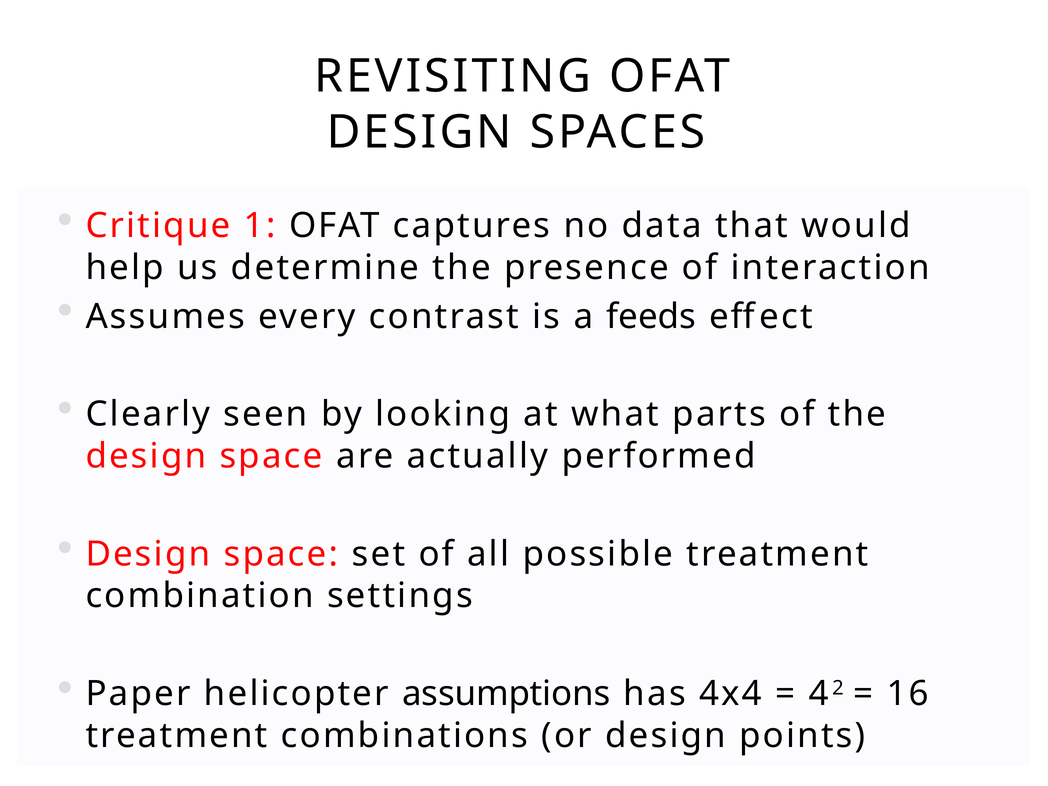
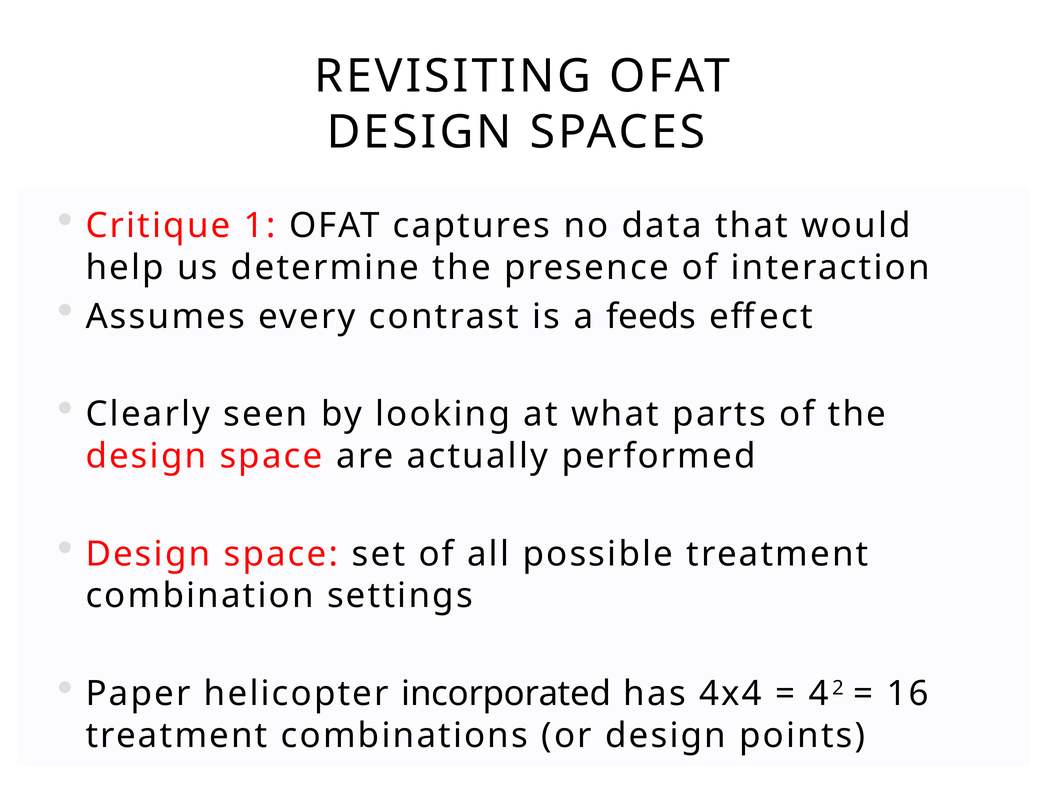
assumptions: assumptions -> incorporated (506, 694)
